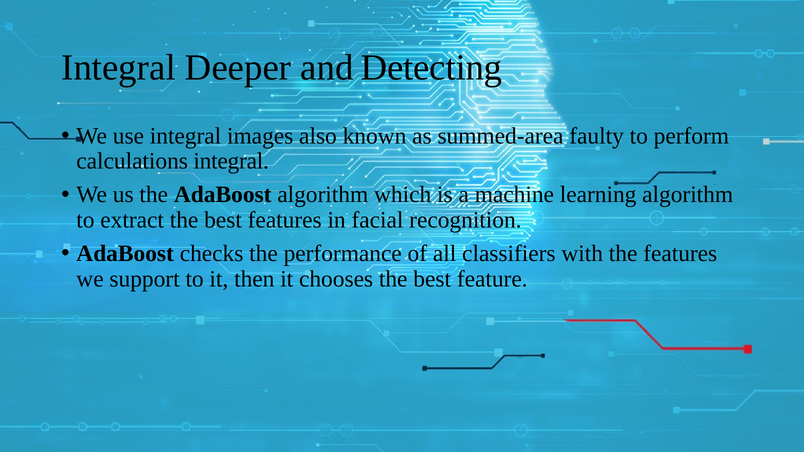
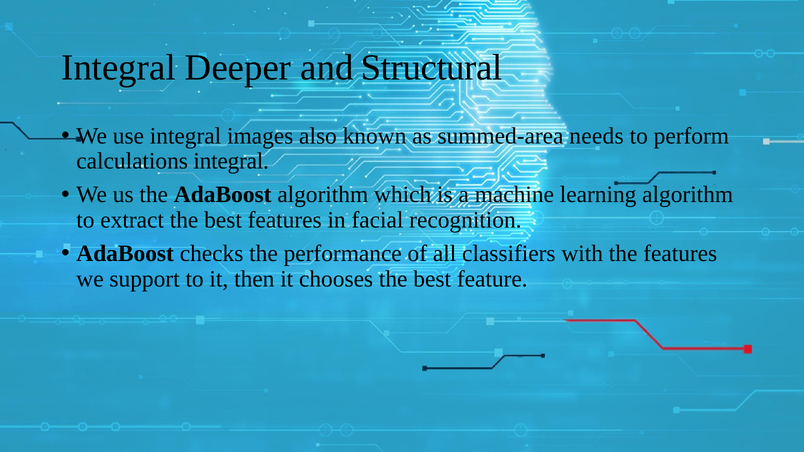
Detecting: Detecting -> Structural (432, 68)
faulty: faulty -> needs (596, 136)
